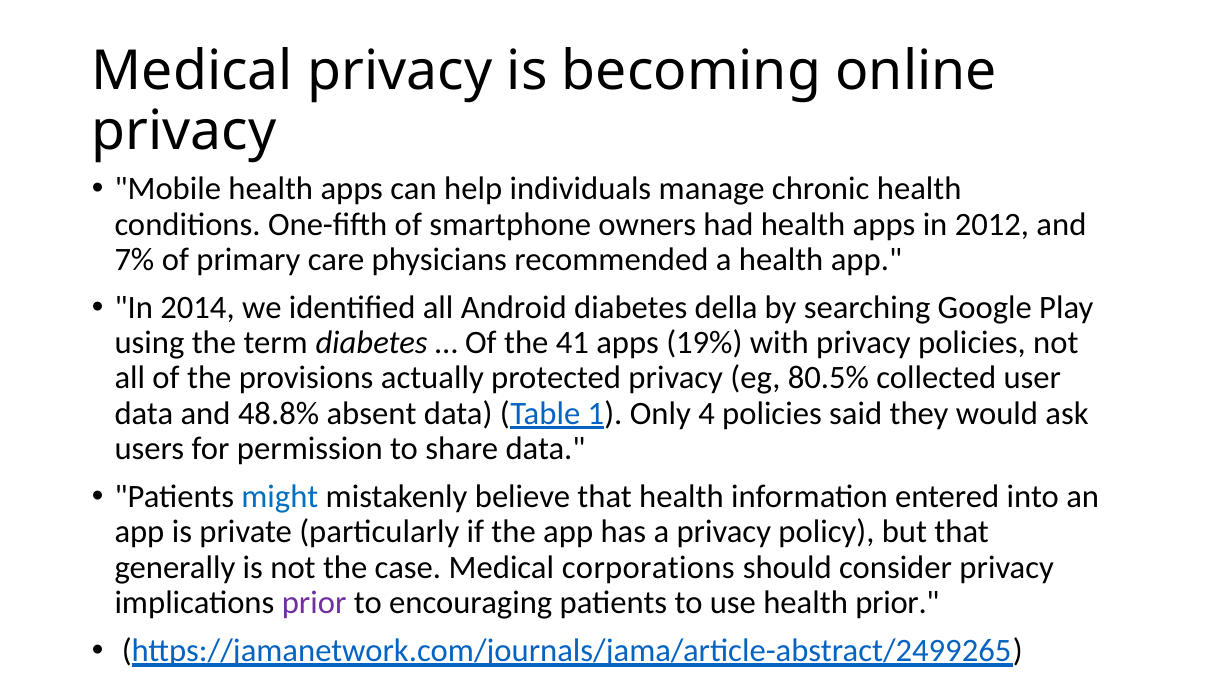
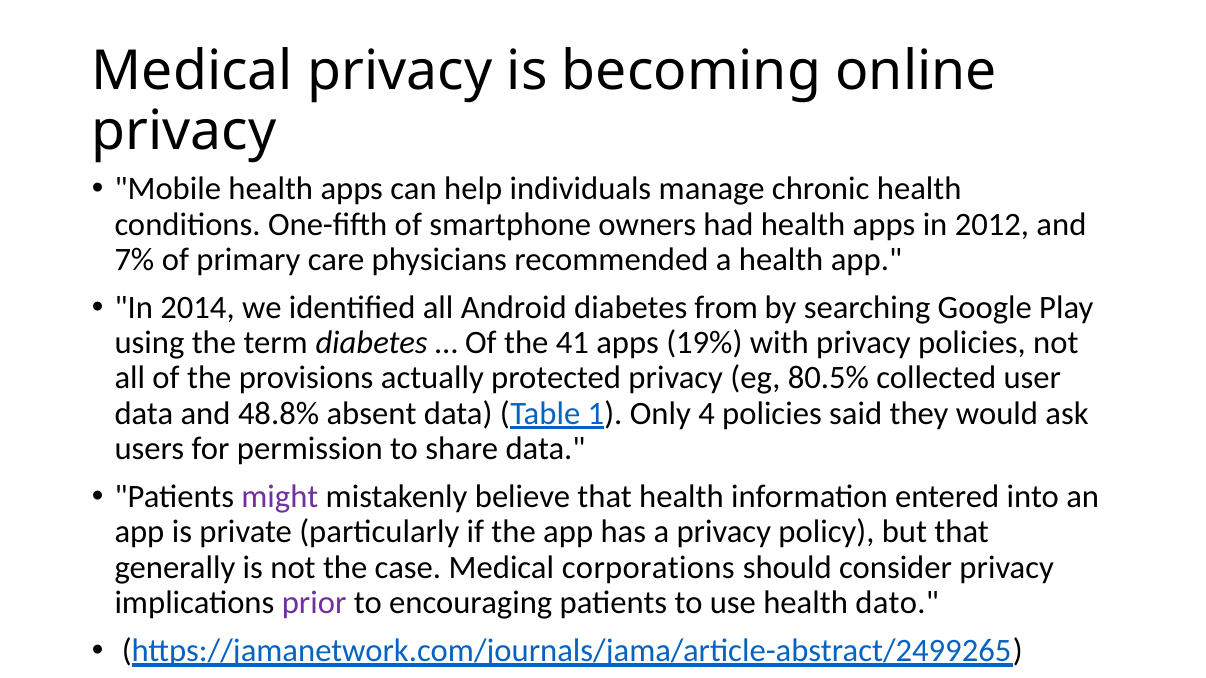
della: della -> from (726, 308)
might colour: blue -> purple (280, 497)
health prior: prior -> dato (897, 603)
